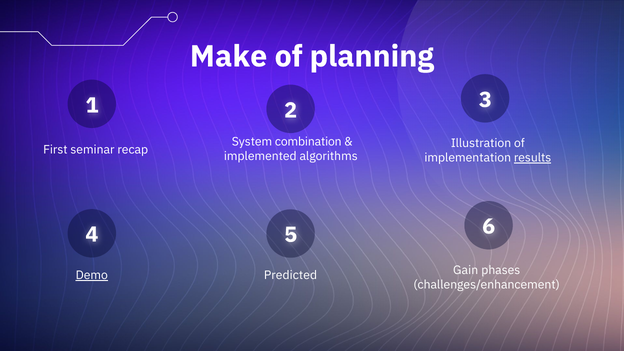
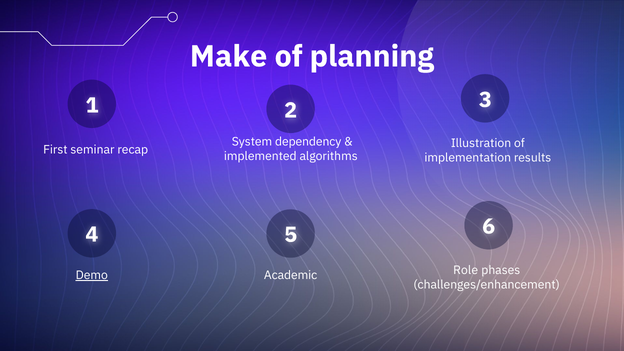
combination: combination -> dependency (308, 142)
results underline: present -> none (533, 158)
Gain: Gain -> Role (466, 270)
Predicted: Predicted -> Academic (291, 275)
